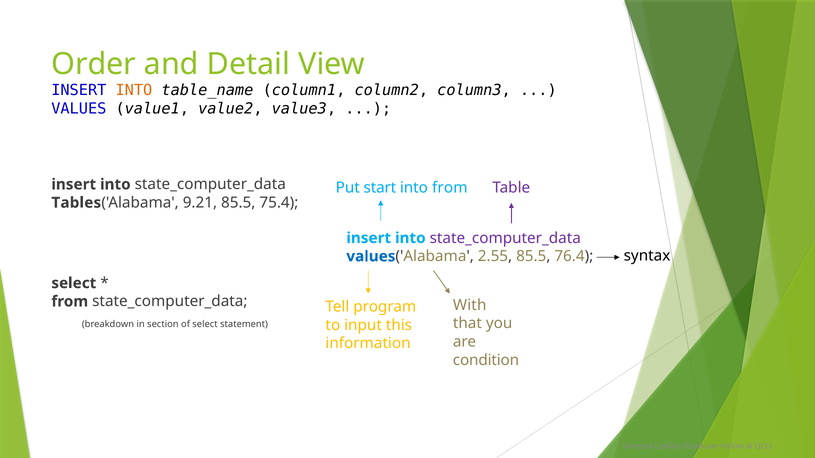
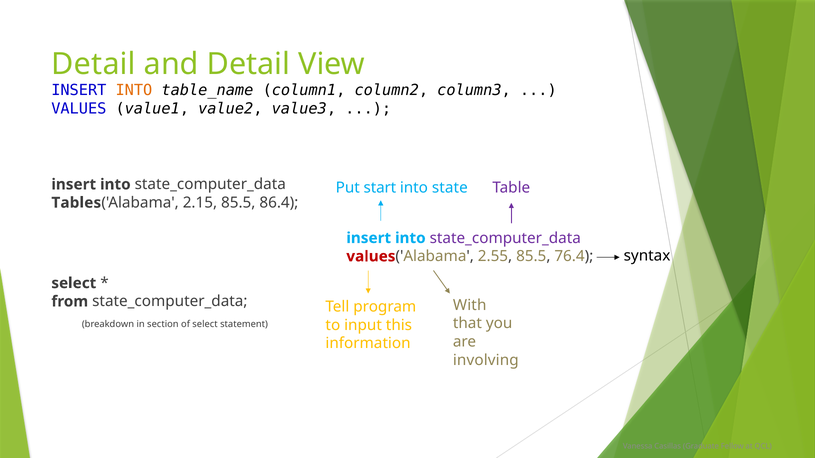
Order: Order -> Detail (94, 64)
into from: from -> state (450, 188)
9.21: 9.21 -> 2.15 (200, 203)
75.4: 75.4 -> 86.4 (279, 203)
values colour: blue -> red (371, 257)
condition: condition -> involving (486, 360)
